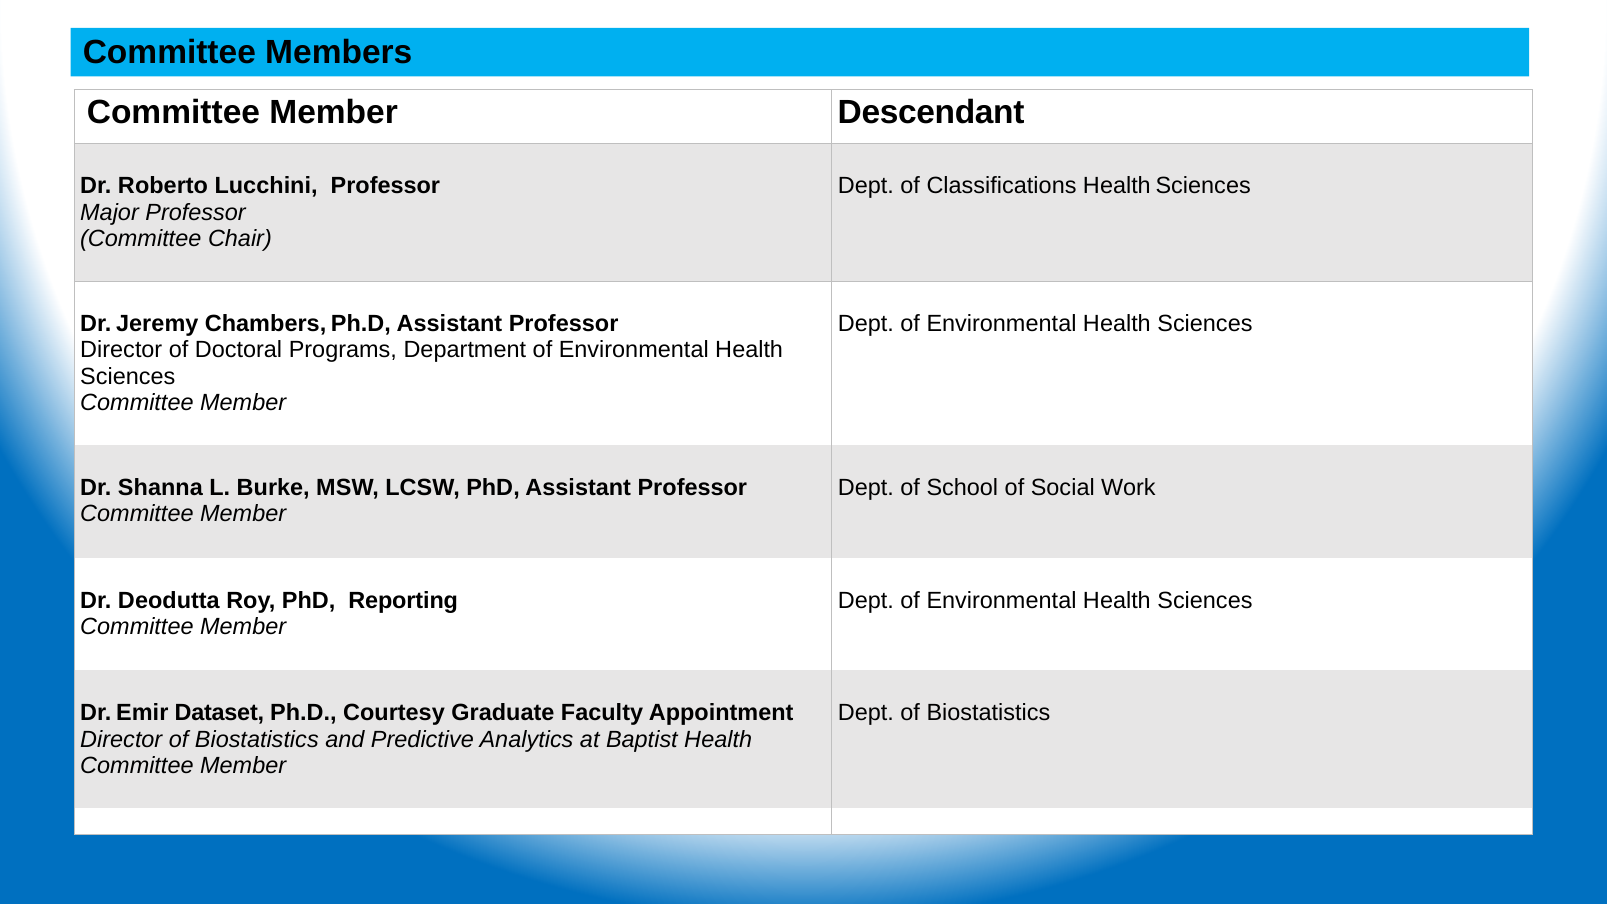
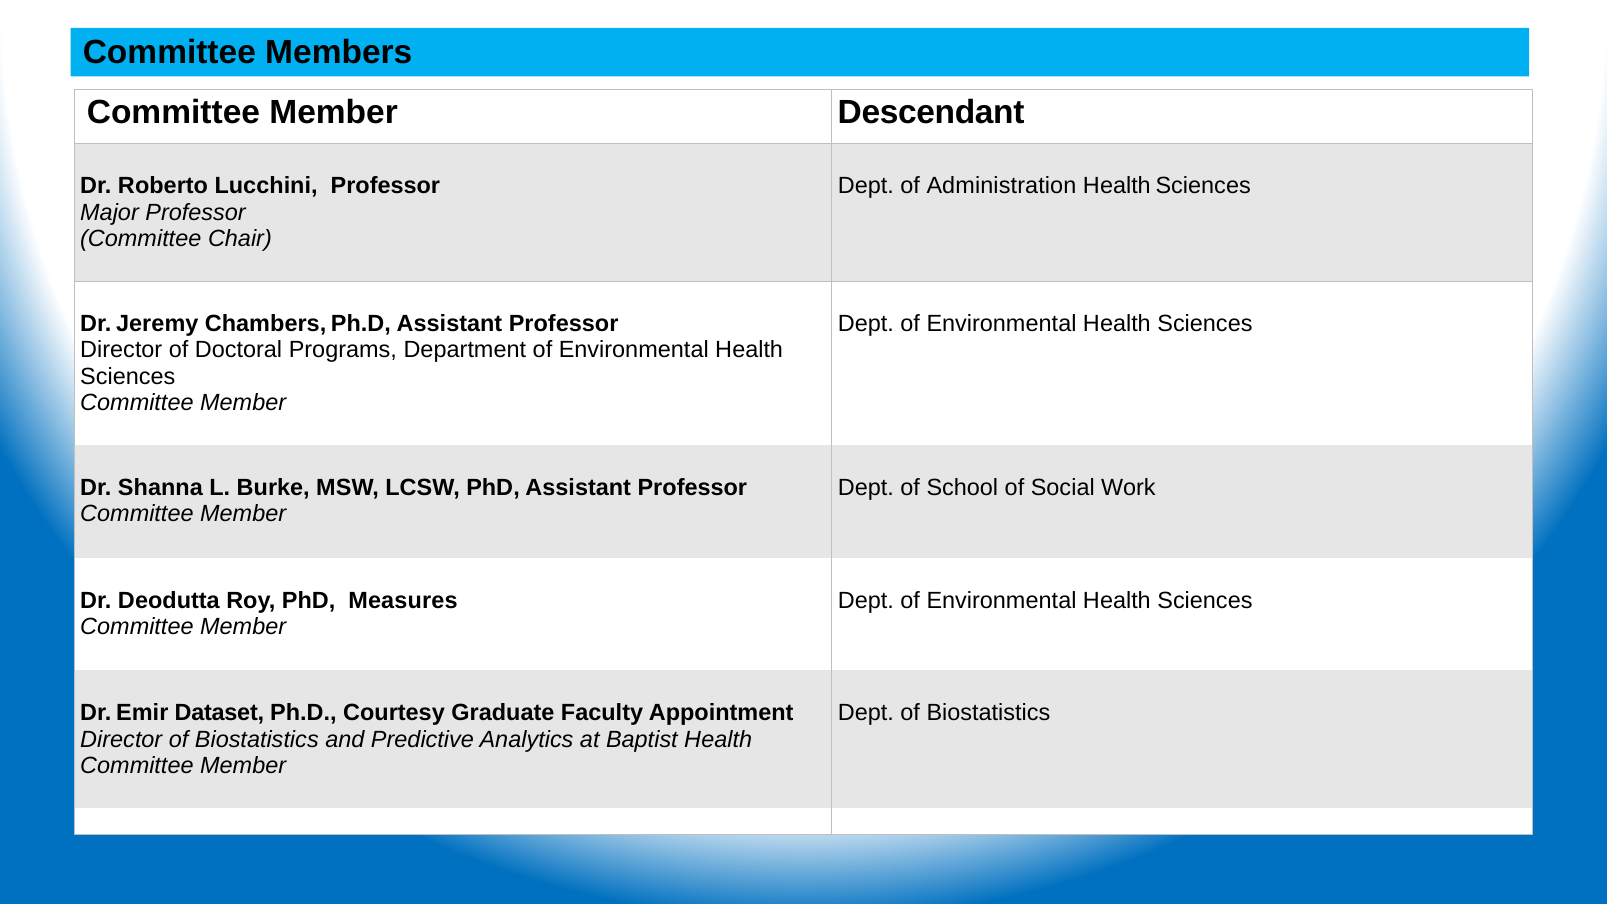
Classifications: Classifications -> Administration (1001, 186)
Reporting: Reporting -> Measures (403, 600)
